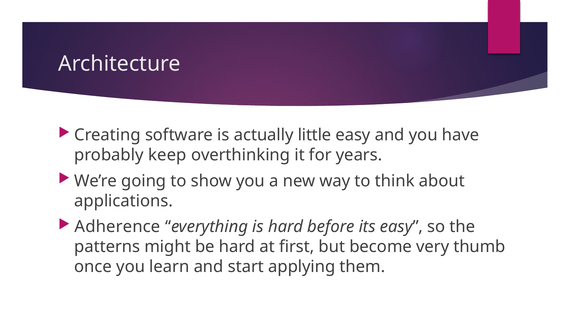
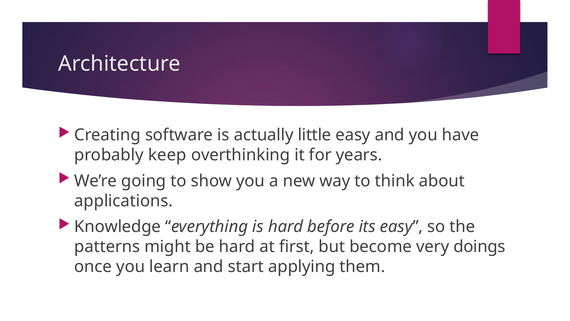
Adherence: Adherence -> Knowledge (118, 226)
thumb: thumb -> doings (479, 246)
